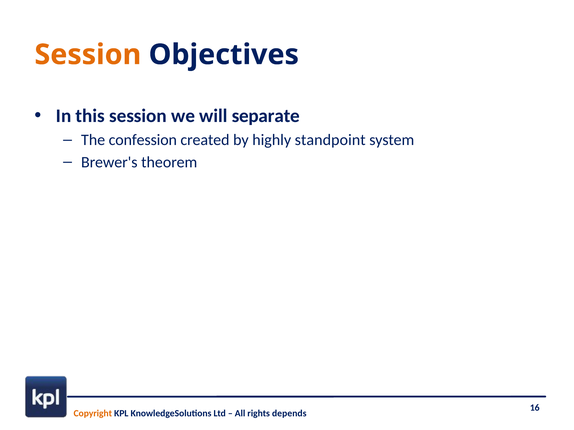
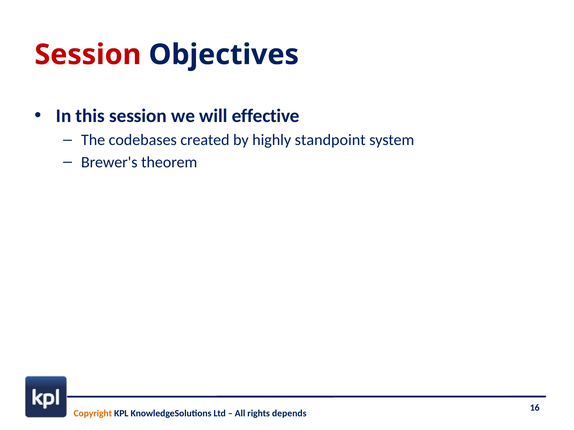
Session colour: orange -> red (88, 55)
separate: separate -> effective (266, 116)
confession: confession -> codebases (143, 140)
